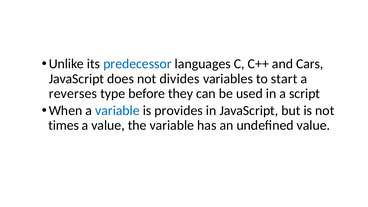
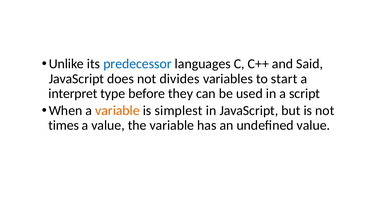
Cars: Cars -> Said (310, 64)
reverses: reverses -> interpret (73, 94)
variable colour: blue -> orange (117, 110)
provides: provides -> simplest (179, 110)
